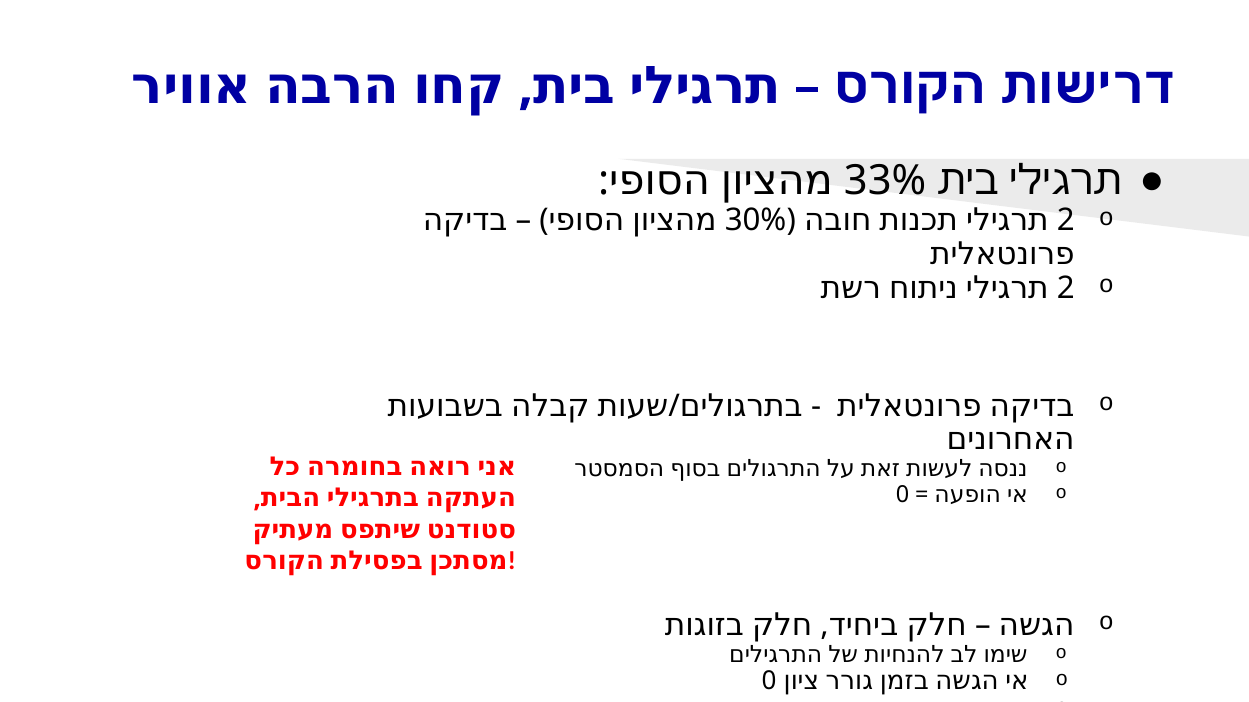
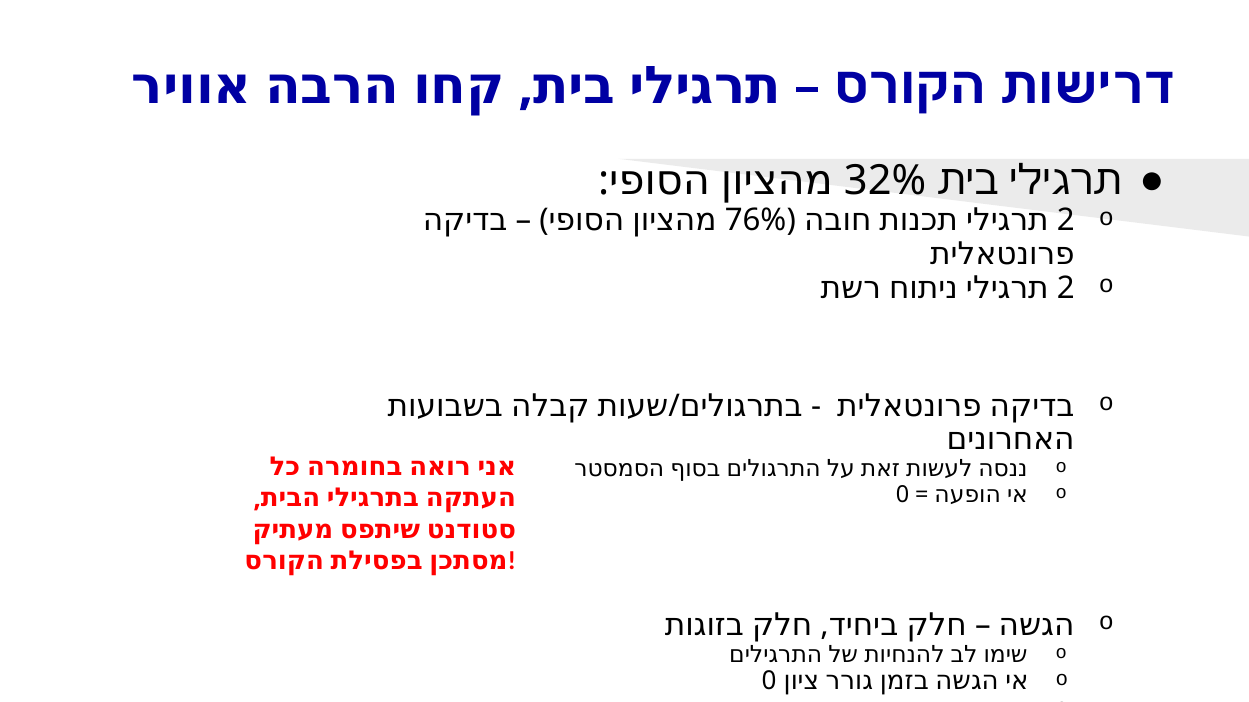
33%: 33% -> 32% (885, 181)
30%: 30% -> 76% (756, 221)
